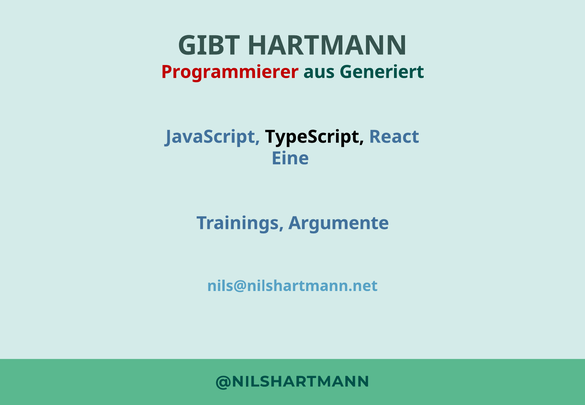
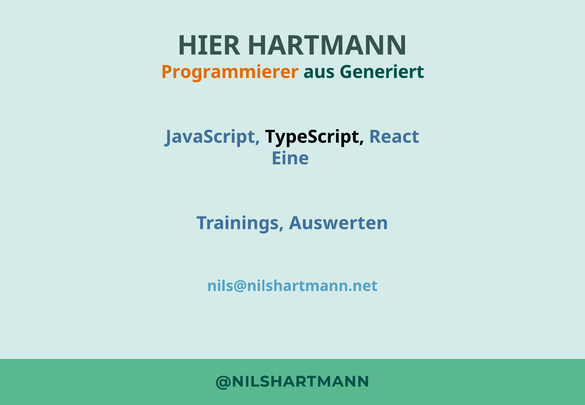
GIBT: GIBT -> HIER (209, 46)
Programmierer colour: red -> orange (230, 72)
Argumente: Argumente -> Auswerten (339, 223)
